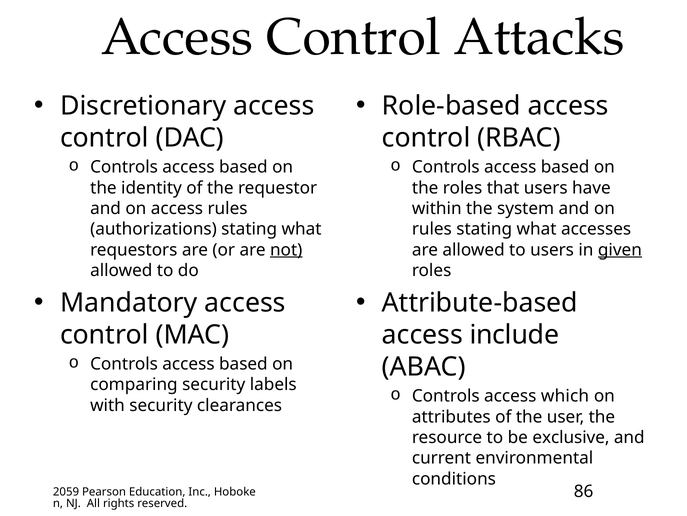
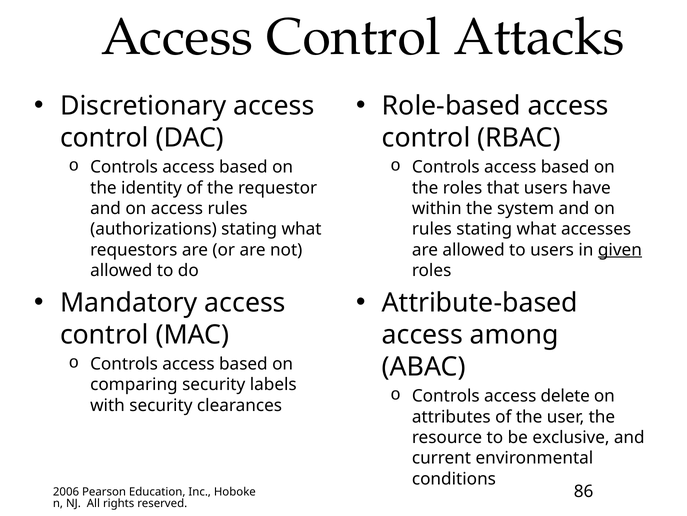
not underline: present -> none (286, 249)
include: include -> among (514, 335)
which: which -> delete (565, 396)
2059: 2059 -> 2006 (66, 491)
